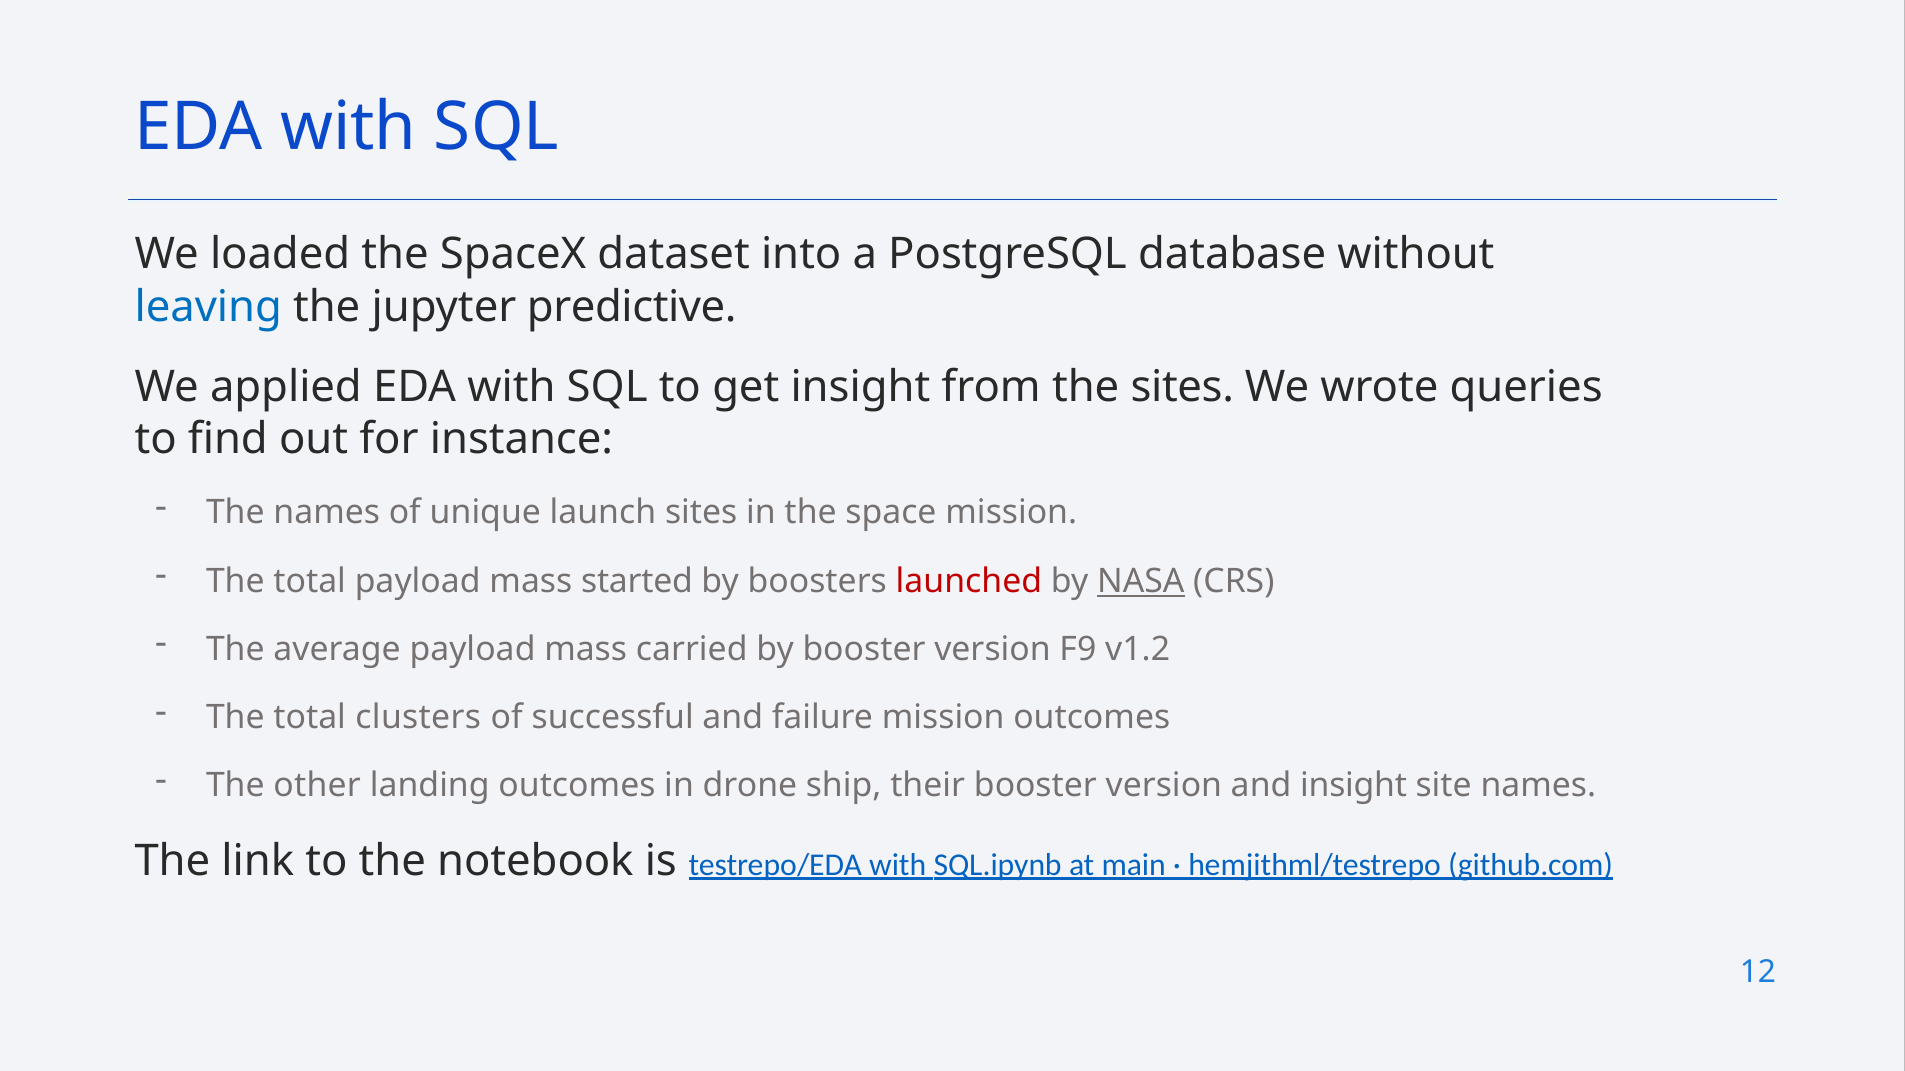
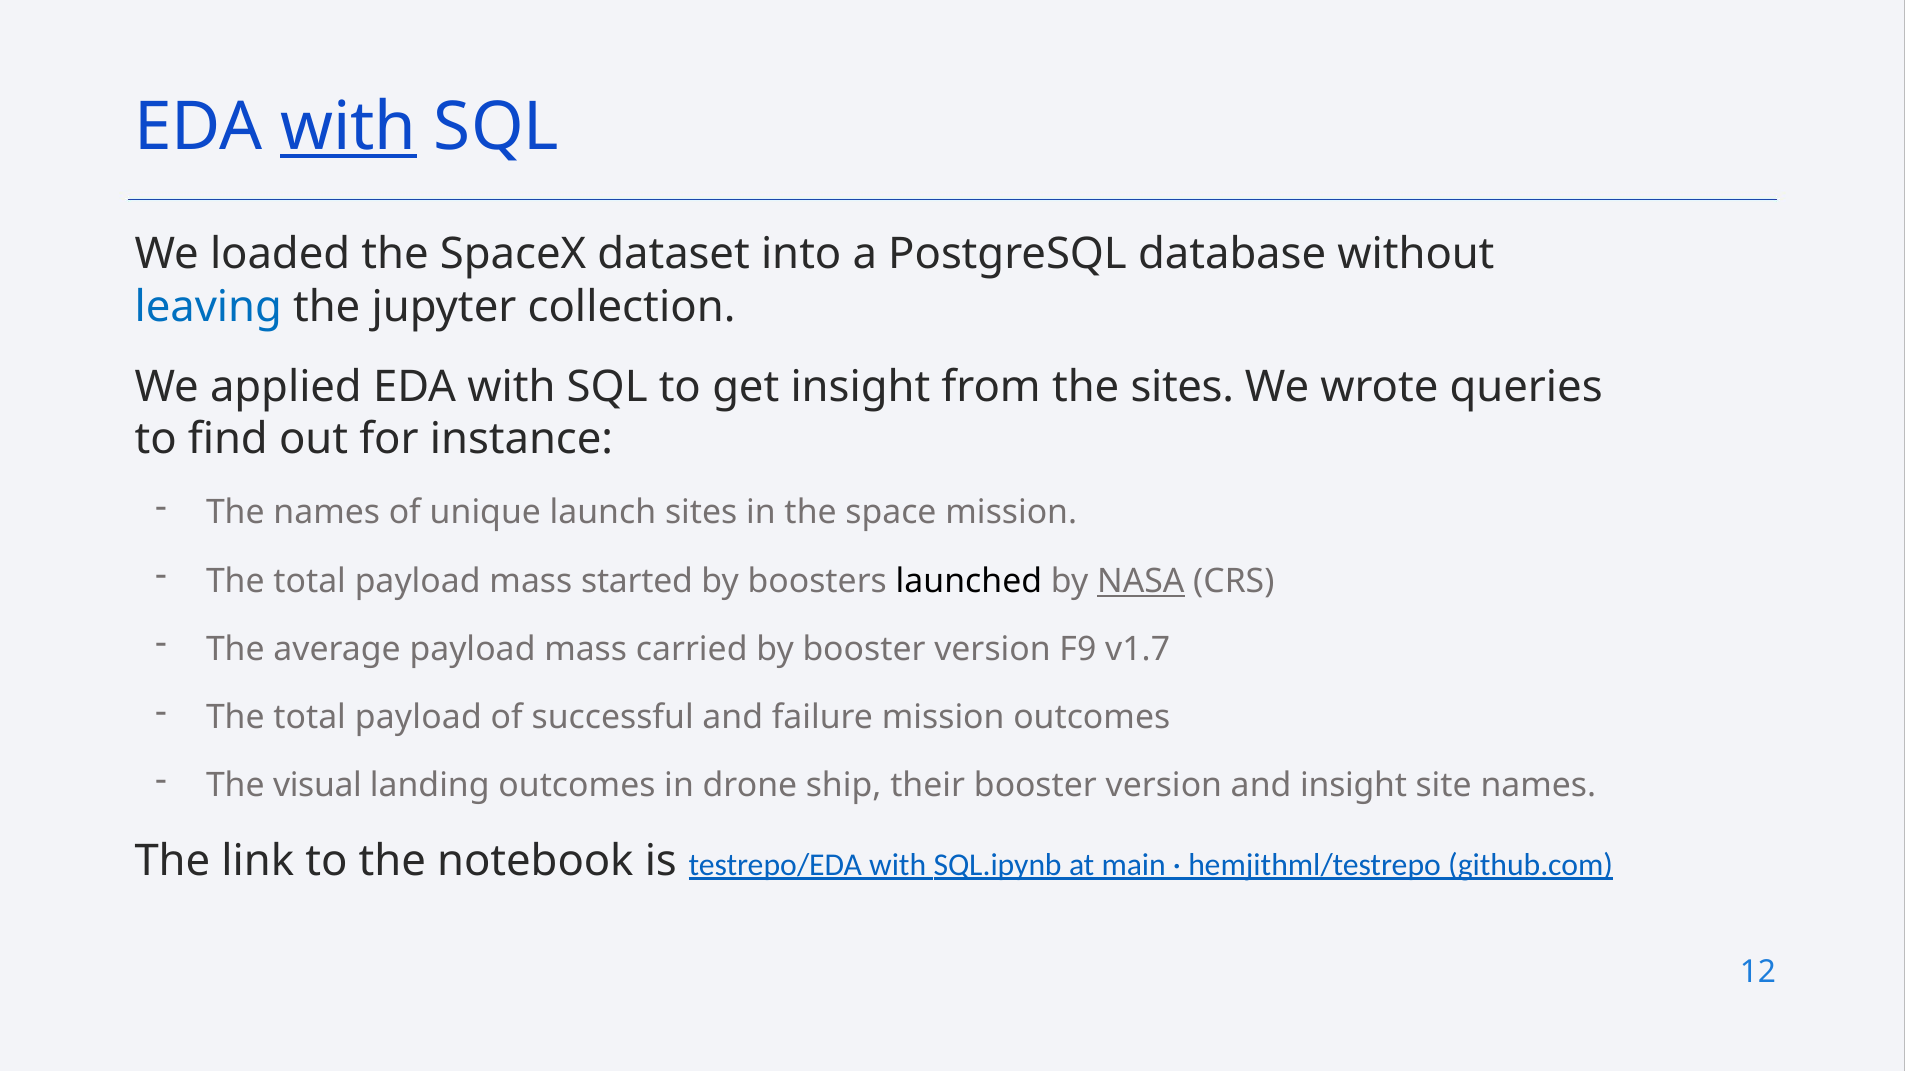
with underline: none -> present (348, 127)
predictive: predictive -> collection (632, 307)
launched colour: red -> black (969, 581)
v1.2: v1.2 -> v1.7 (1138, 650)
clusters: clusters -> payload (418, 718)
other: other -> visual (317, 786)
